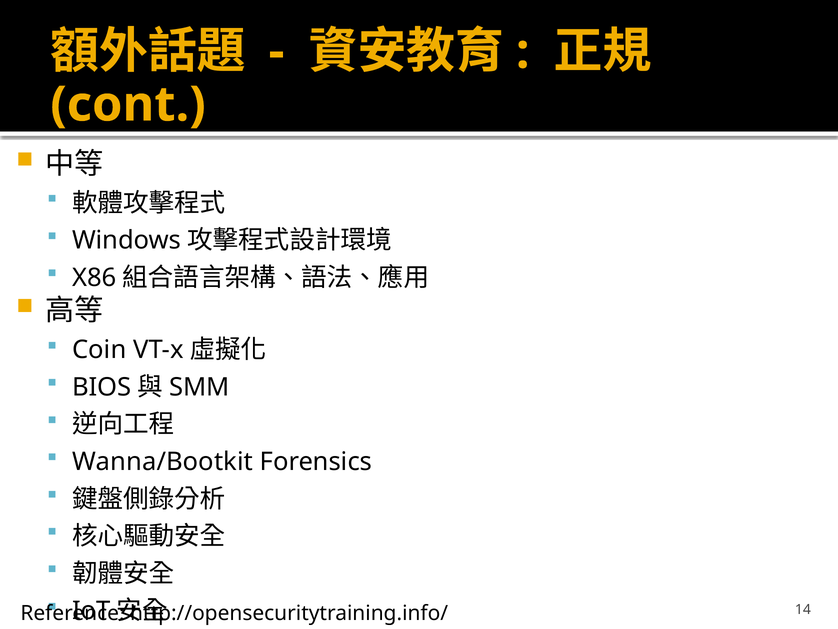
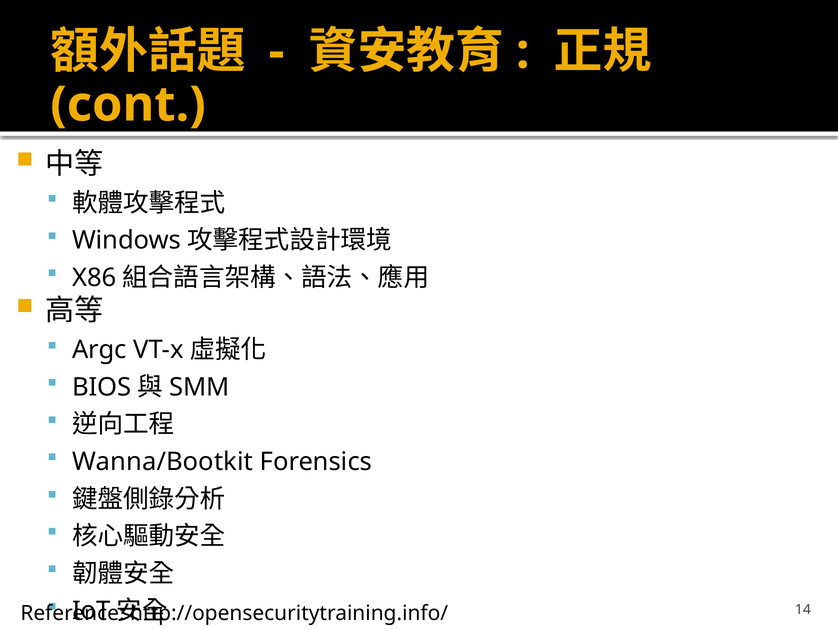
Coin: Coin -> Argc (99, 350)
